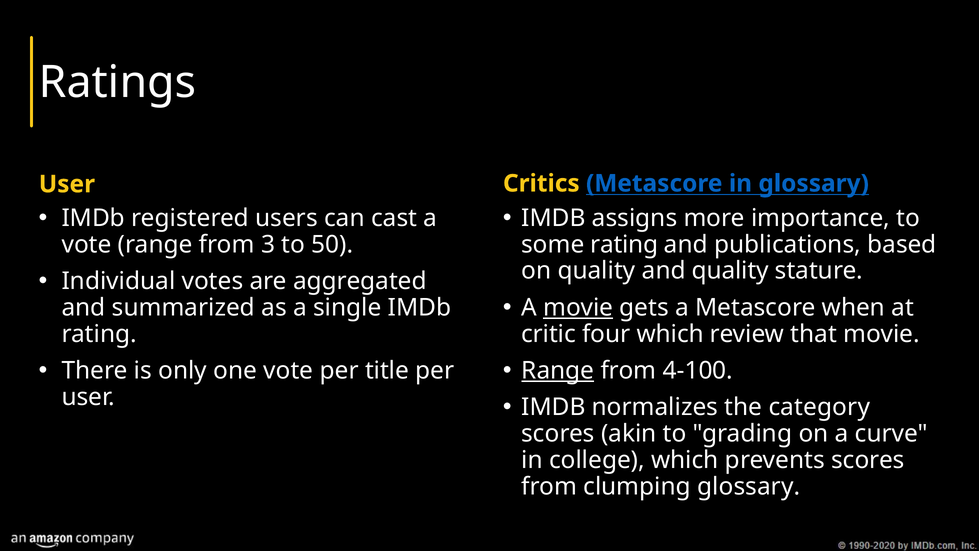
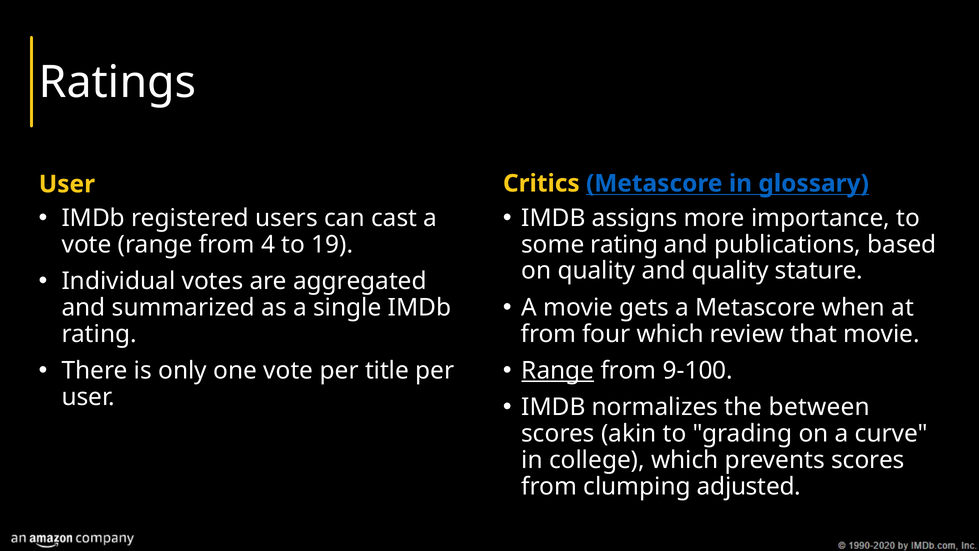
3: 3 -> 4 (268, 244)
50: 50 -> 19 (332, 244)
movie underline: present -> none (578, 307)
critic: critic -> from (549, 334)
4-100: 4-100 -> 9-100 (698, 370)
category: category -> between (819, 407)
clumping glossary: glossary -> adjusted (749, 486)
